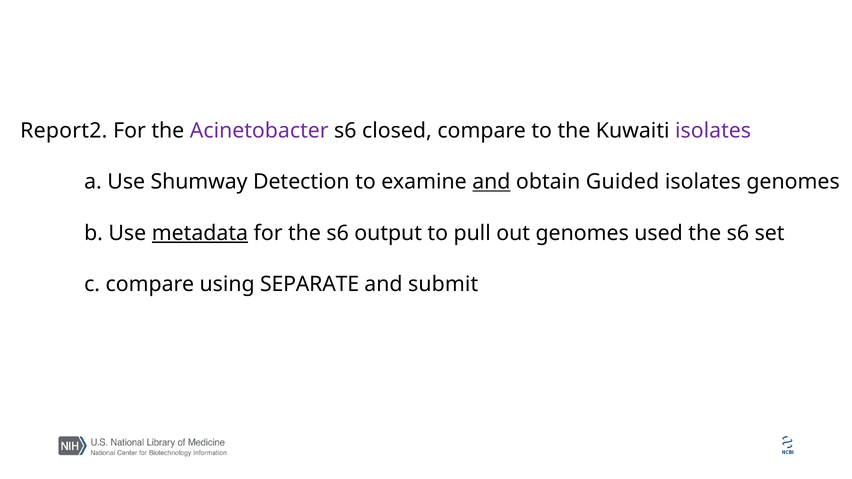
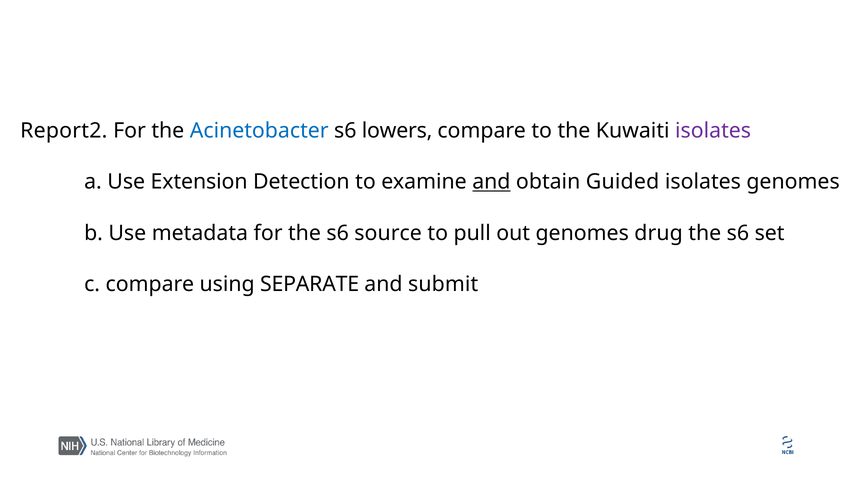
Acinetobacter colour: purple -> blue (259, 131)
closed: closed -> lowers (397, 131)
Shumway: Shumway -> Extension (199, 182)
metadata underline: present -> none (200, 233)
output: output -> source (388, 233)
used: used -> drug (659, 233)
